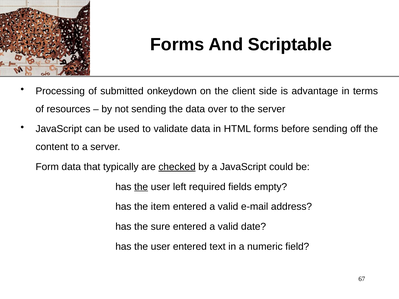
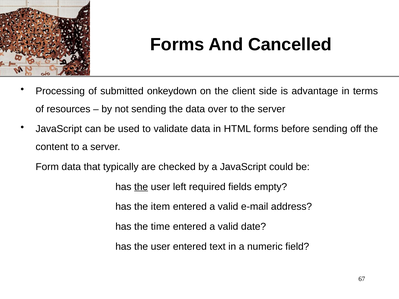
Scriptable: Scriptable -> Cancelled (290, 44)
checked underline: present -> none (177, 167)
sure: sure -> time (160, 227)
